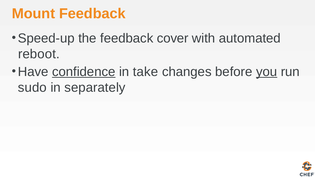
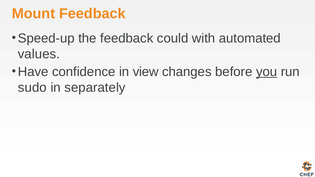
cover: cover -> could (173, 38)
reboot: reboot -> values (39, 54)
confidence underline: present -> none (84, 72)
take: take -> view (146, 72)
